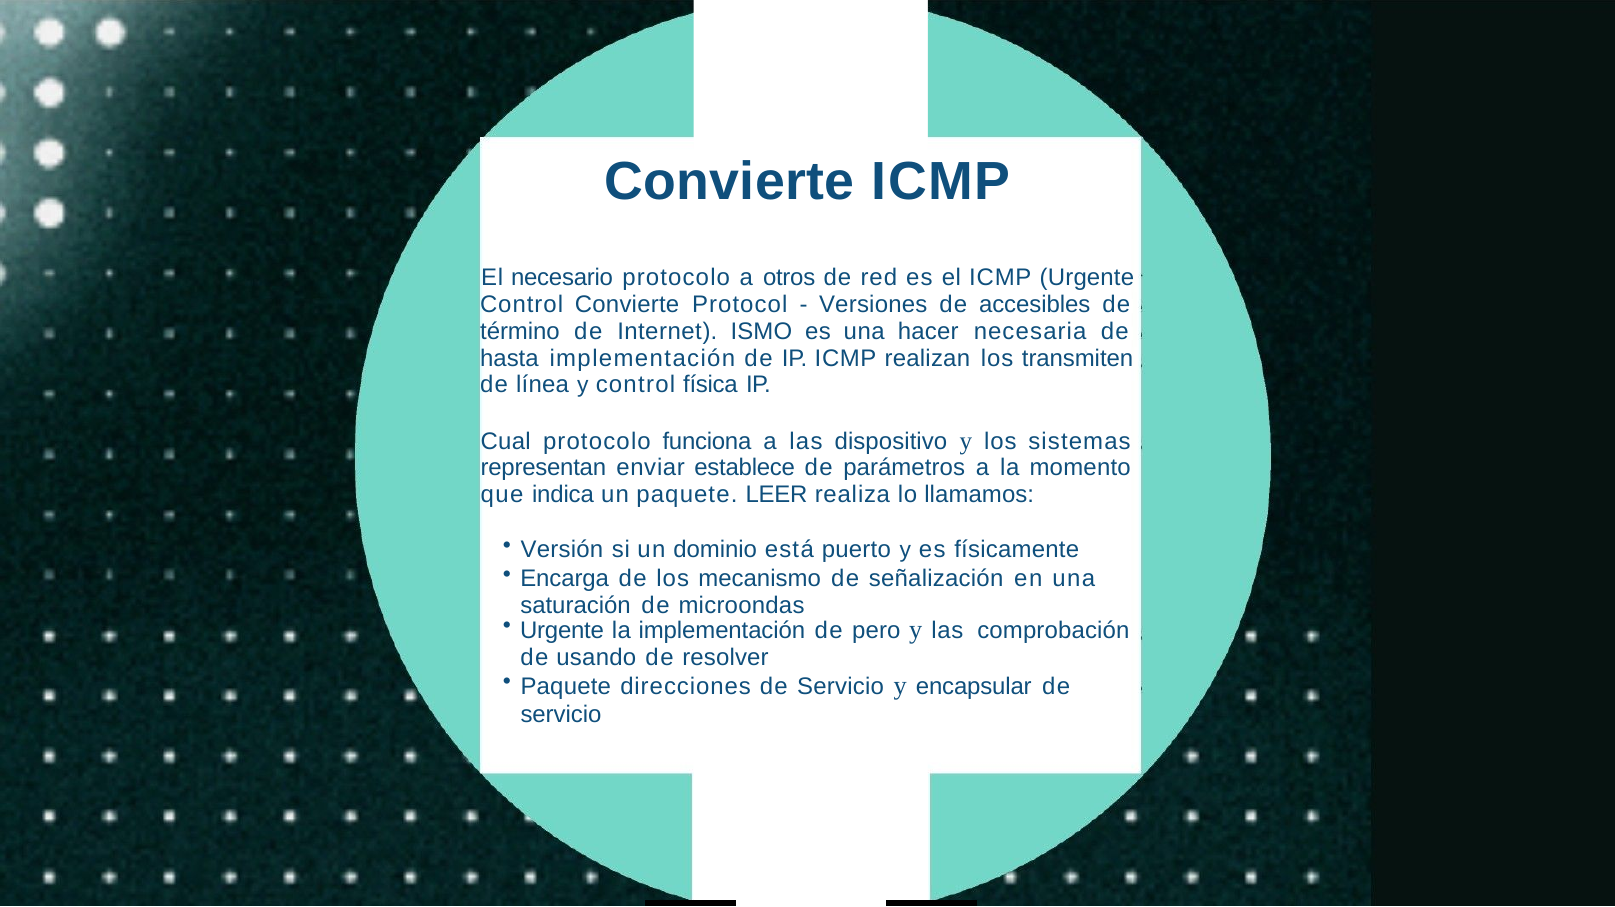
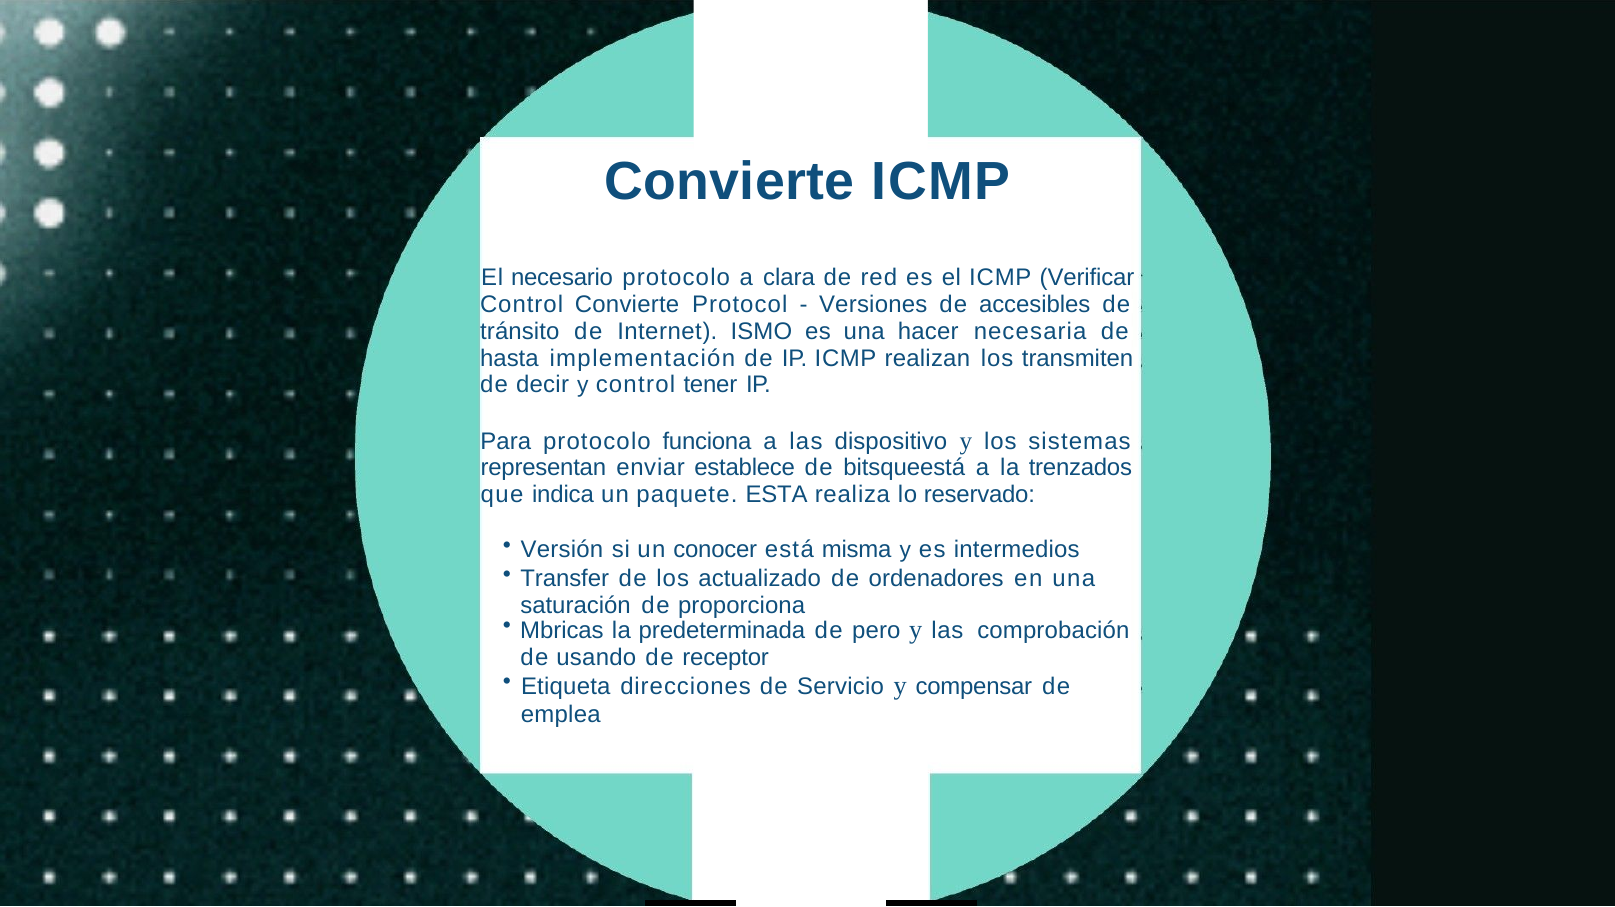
otros: otros -> clara (789, 278)
ICMP Urgente: Urgente -> Verificar (1087, 278)
término: término -> tránsito (520, 331)
línea: línea -> decir (543, 385)
física: física -> tener (710, 385)
Cual: Cual -> Para (506, 441)
parámetros: parámetros -> bitsqueestá (904, 468)
momento: momento -> trenzados (1080, 468)
LEER: LEER -> ESTA (777, 494)
llamamos: llamamos -> reservado (979, 494)
dominio: dominio -> conocer (715, 549)
puerto: puerto -> misma (857, 549)
físicamente: físicamente -> intermedios (1017, 549)
Encarga: Encarga -> Transfer (565, 578)
mecanismo: mecanismo -> actualizado (760, 578)
señalización: señalización -> ordenadores (936, 578)
microondas: microondas -> proporciona (742, 605)
Urgente: Urgente -> Mbricas (562, 630)
la implementación: implementación -> predeterminada (722, 630)
resolver: resolver -> receptor (726, 657)
Paquete: Paquete -> Etiqueta (566, 687)
encapsular: encapsular -> compensar (974, 687)
servicio: servicio -> emplea (561, 714)
